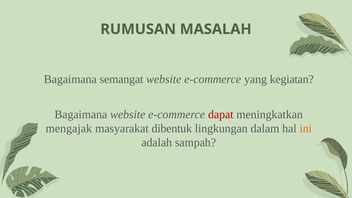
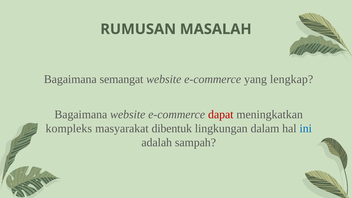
kegiatan: kegiatan -> lengkap (292, 79)
mengajak: mengajak -> kompleks (69, 129)
ini colour: orange -> blue (306, 129)
